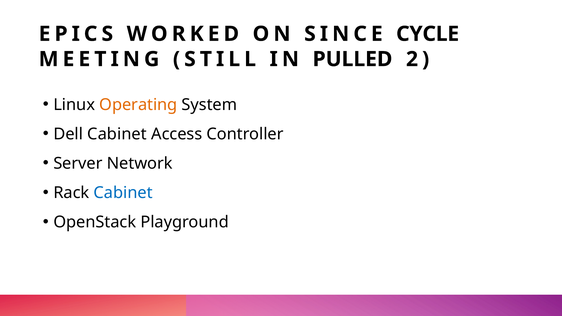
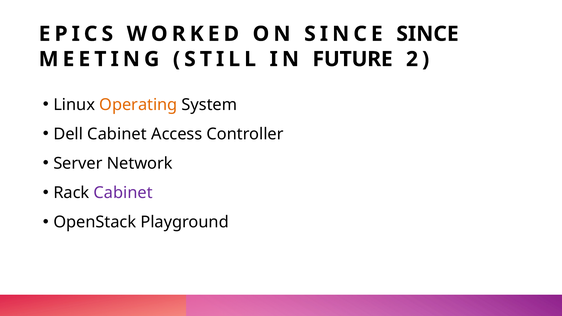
SINCE CYCLE: CYCLE -> SINCE (428, 34)
PULLED: PULLED -> FUTURE (353, 59)
Cabinet colour: blue -> purple (123, 193)
